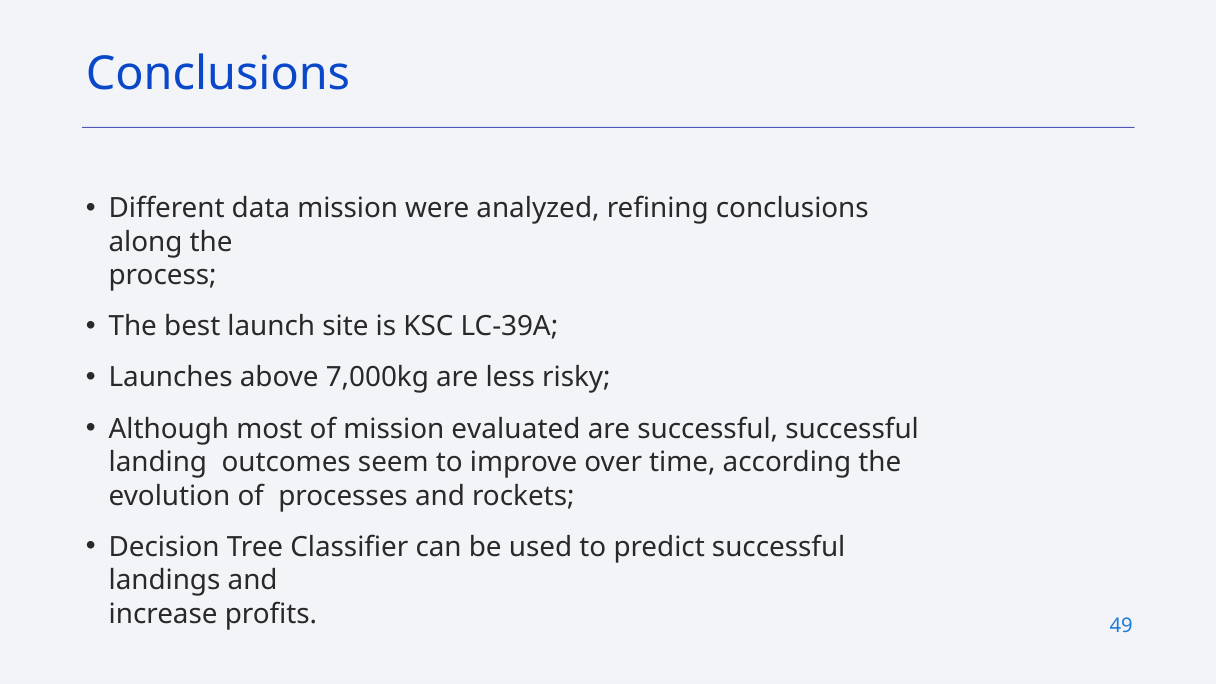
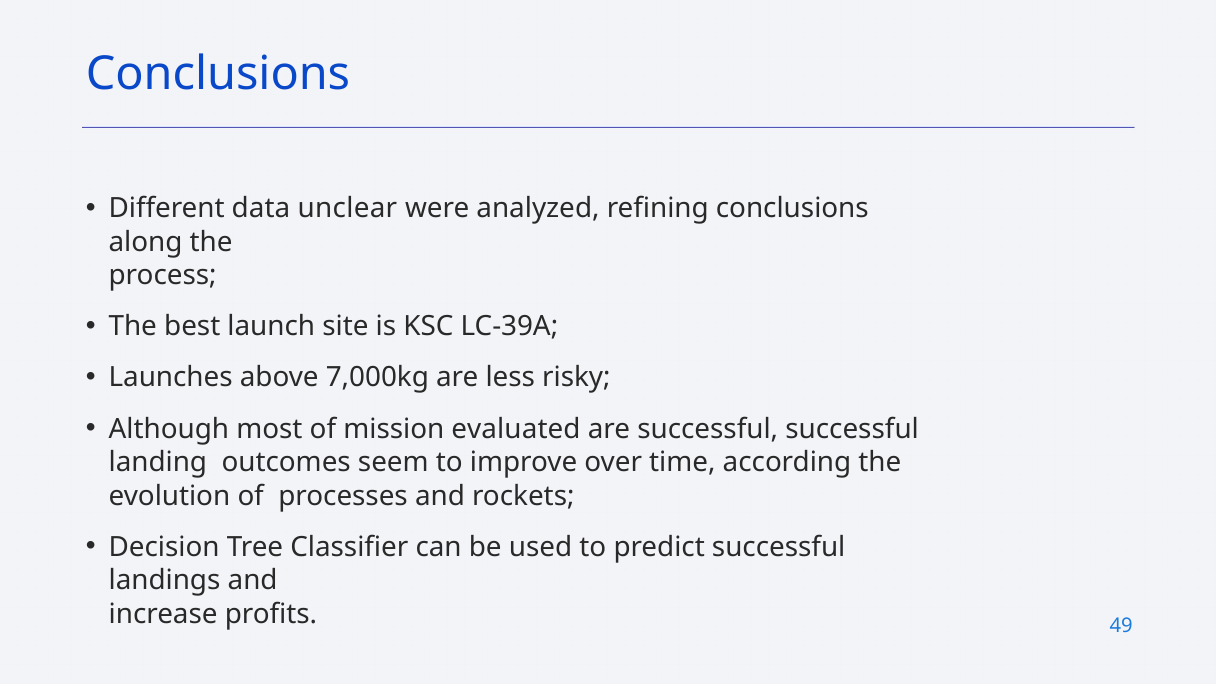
data mission: mission -> unclear (347, 208)
